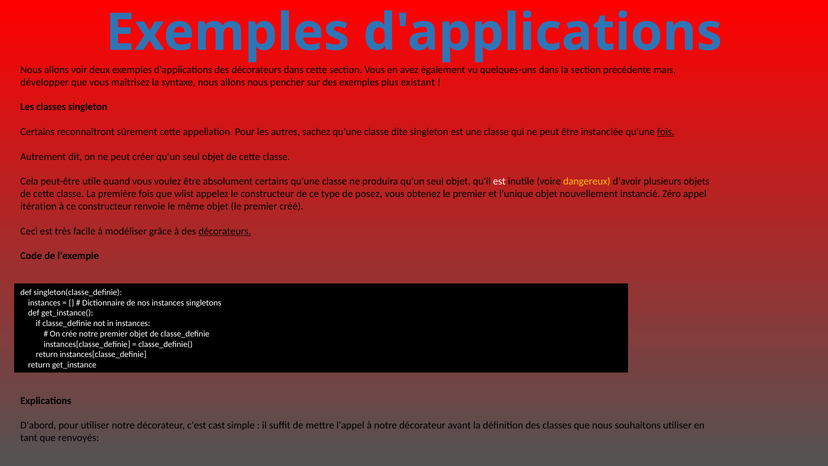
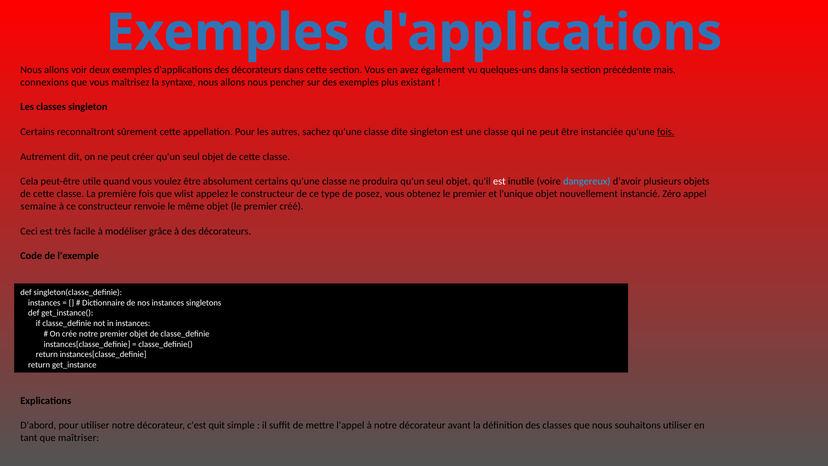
développer: développer -> connexions (45, 82)
dangereux colour: yellow -> light blue (587, 181)
itération: itération -> semaine (38, 206)
décorateurs underline: present -> none (225, 231)
cast: cast -> quit (217, 425)
renvoyés: renvoyés -> maîtriser (79, 438)
